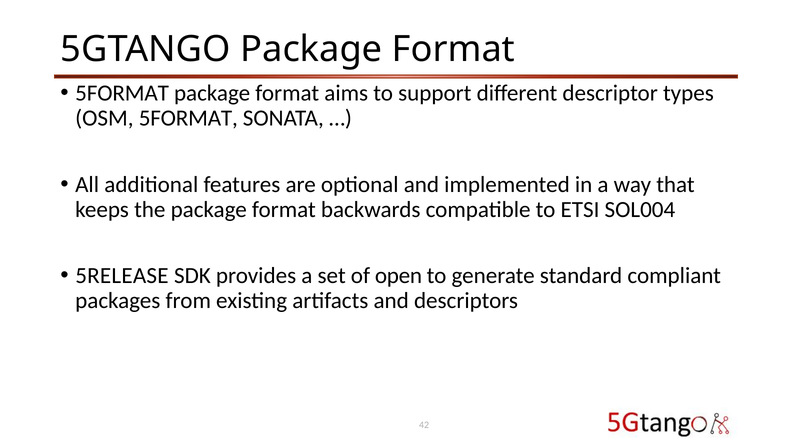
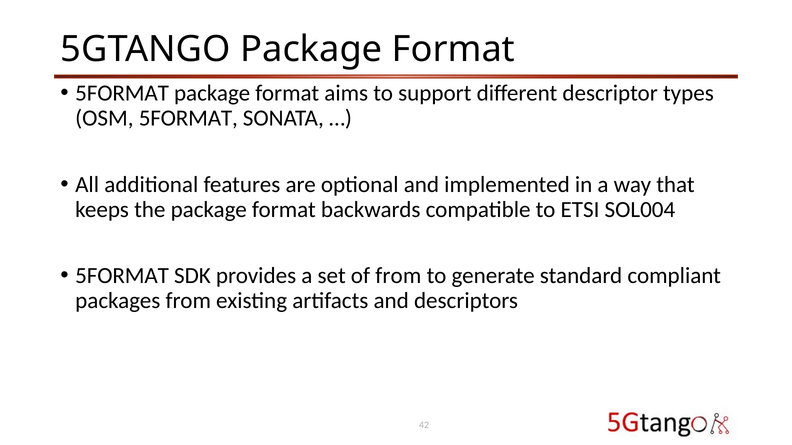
5RELEASE: 5RELEASE -> 5FORMAT (122, 276)
of open: open -> from (398, 276)
